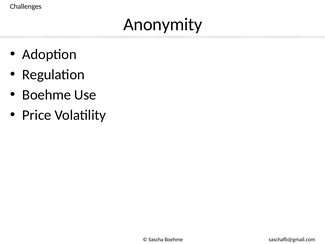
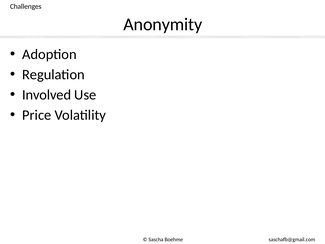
Boehme: Boehme -> Involved (47, 95)
